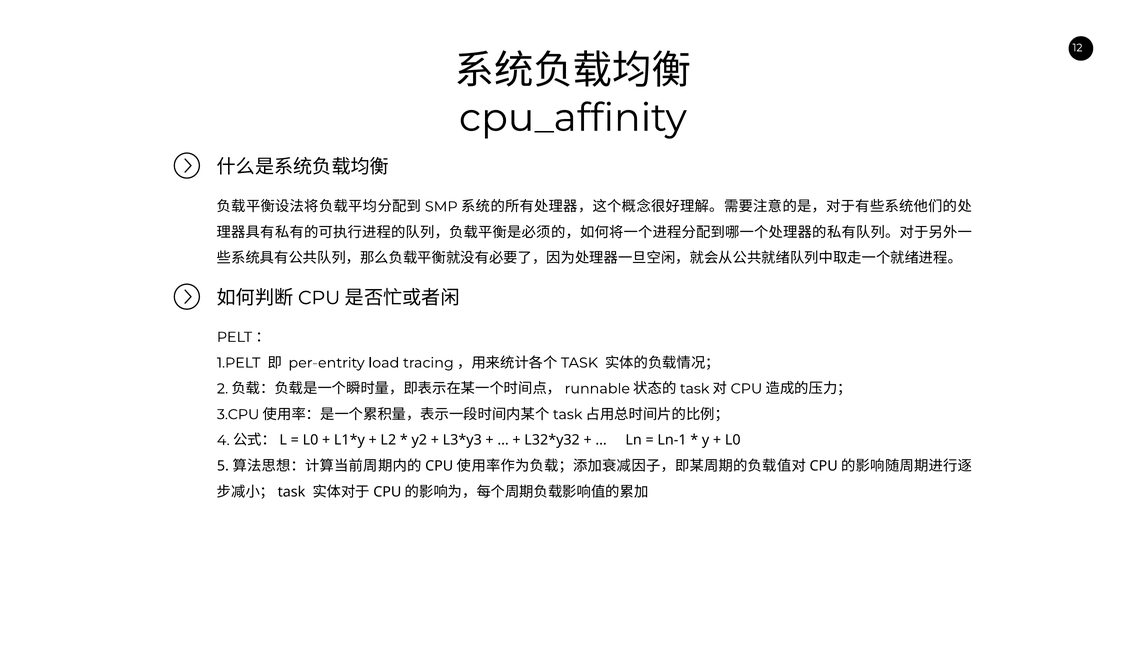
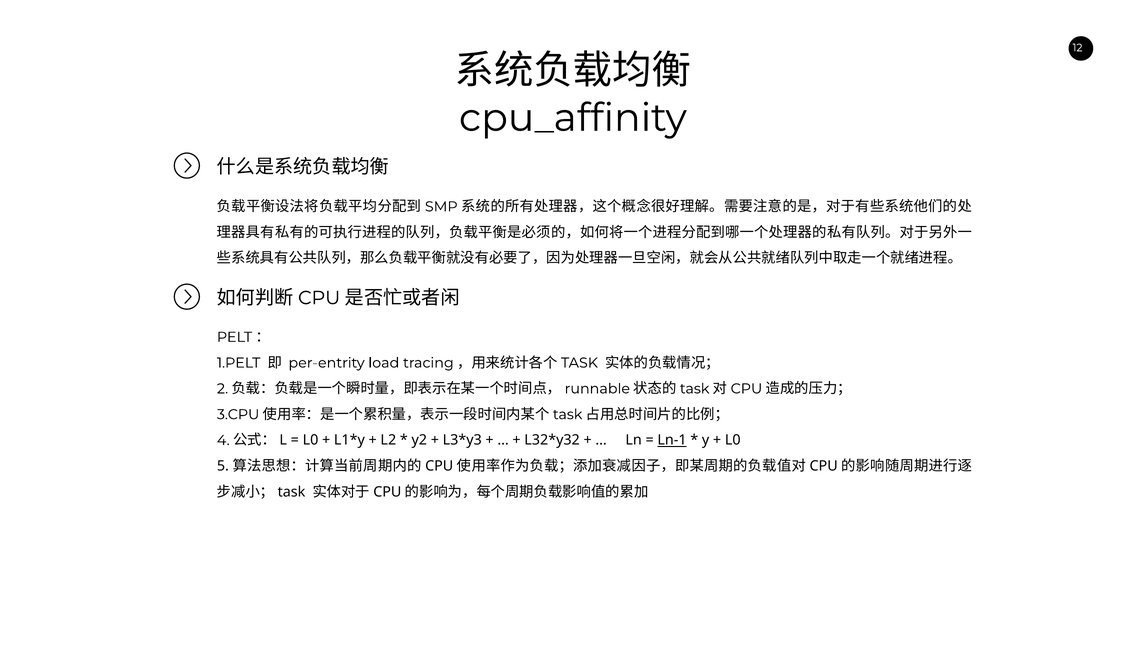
Ln-1 underline: none -> present (672, 440)
